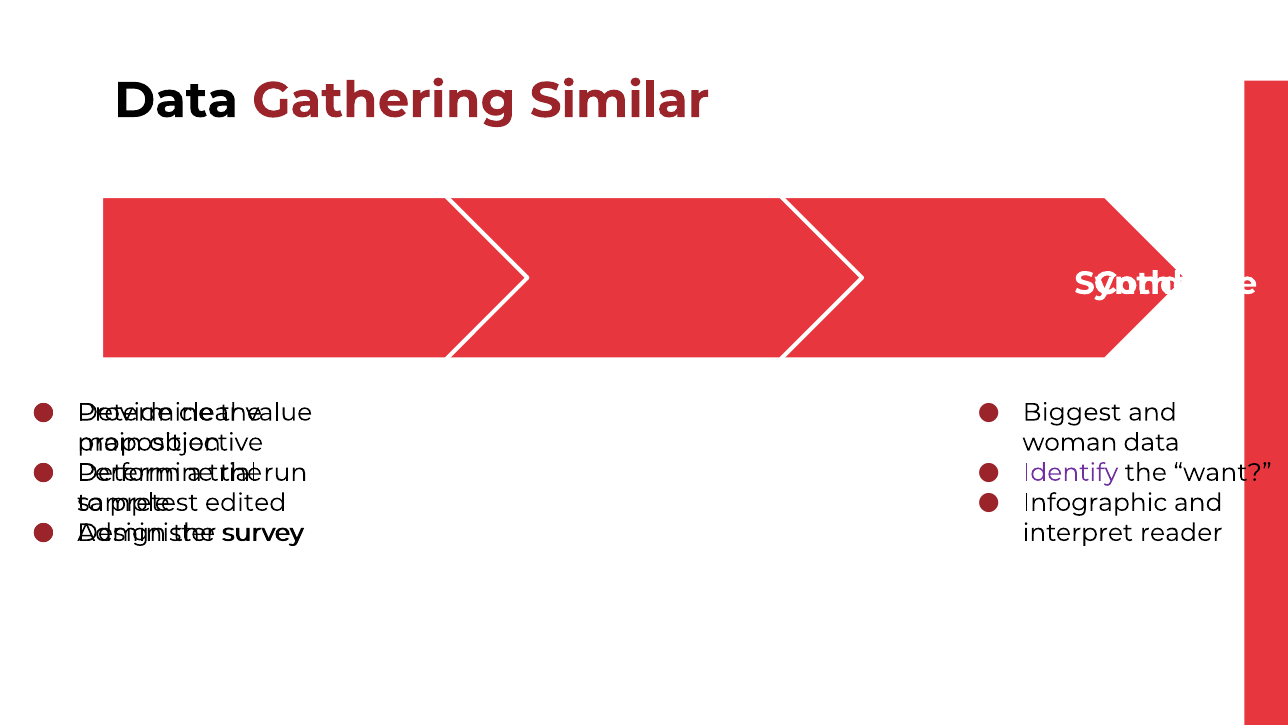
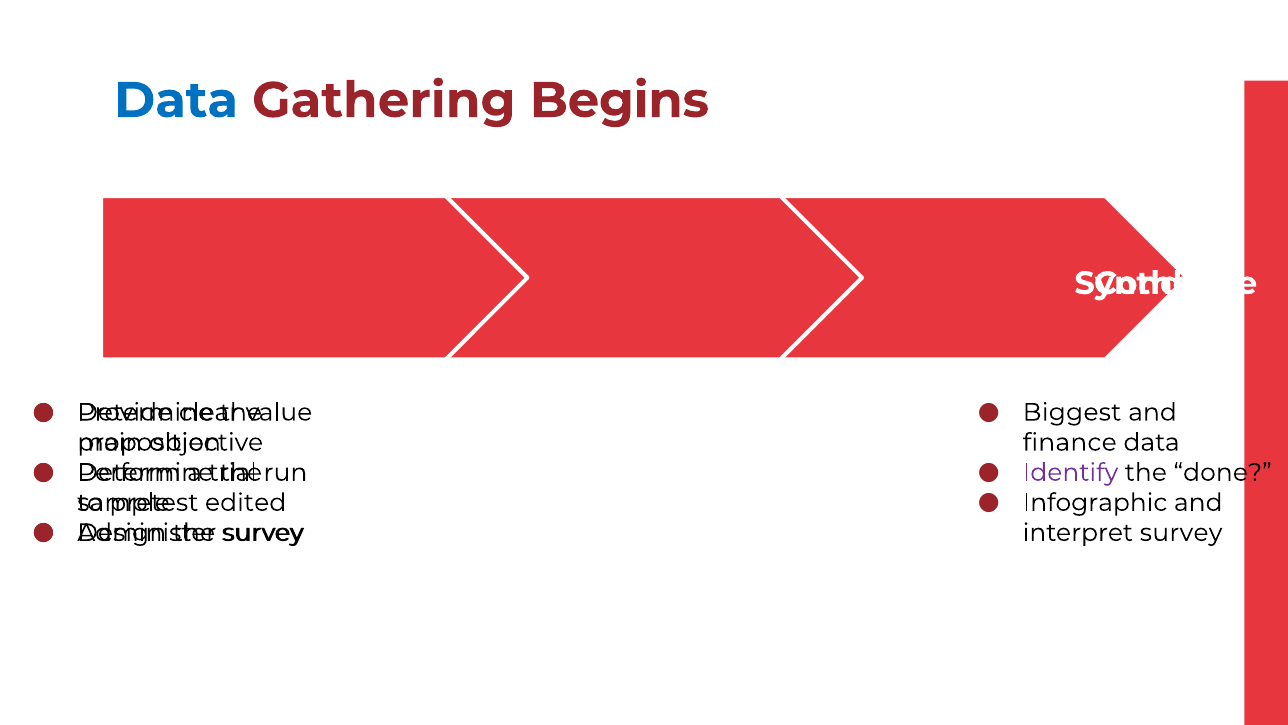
Data colour: black -> blue (176, 100)
Similar: Similar -> Begins (619, 100)
woman: woman -> finance (1070, 442)
want: want -> done (1223, 472)
interpret reader: reader -> survey (1181, 532)
